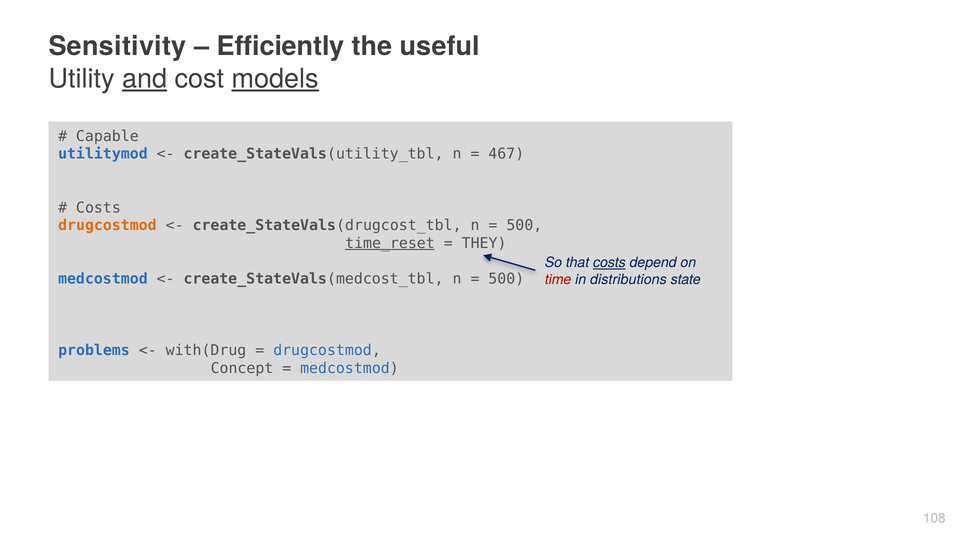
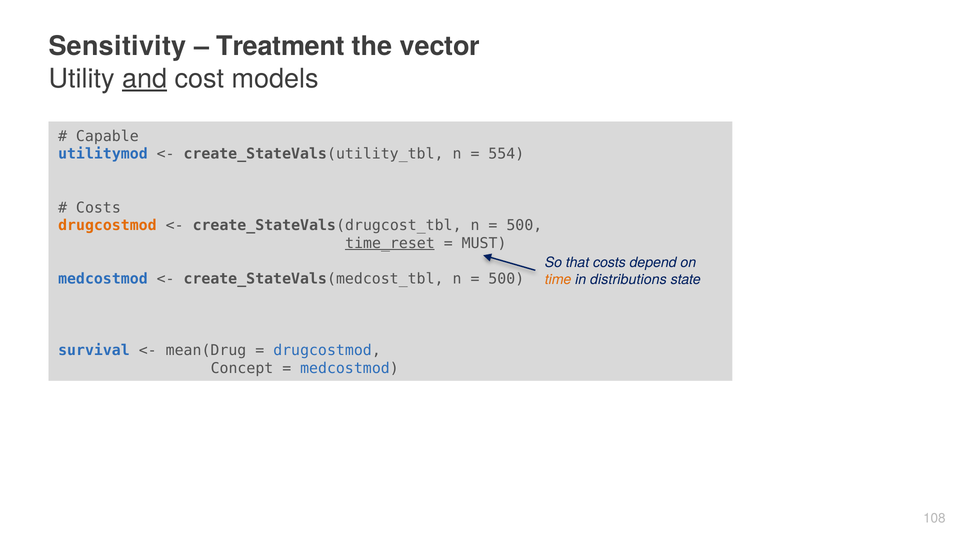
Efficiently: Efficiently -> Treatment (281, 46)
useful: useful -> vector (440, 46)
models underline: present -> none (275, 79)
467: 467 -> 554 (506, 154)
THEY: THEY -> MUST (484, 243)
costs underline: present -> none (609, 263)
time colour: red -> orange (558, 280)
problems: problems -> survival (94, 350)
with(Drug: with(Drug -> mean(Drug (206, 350)
